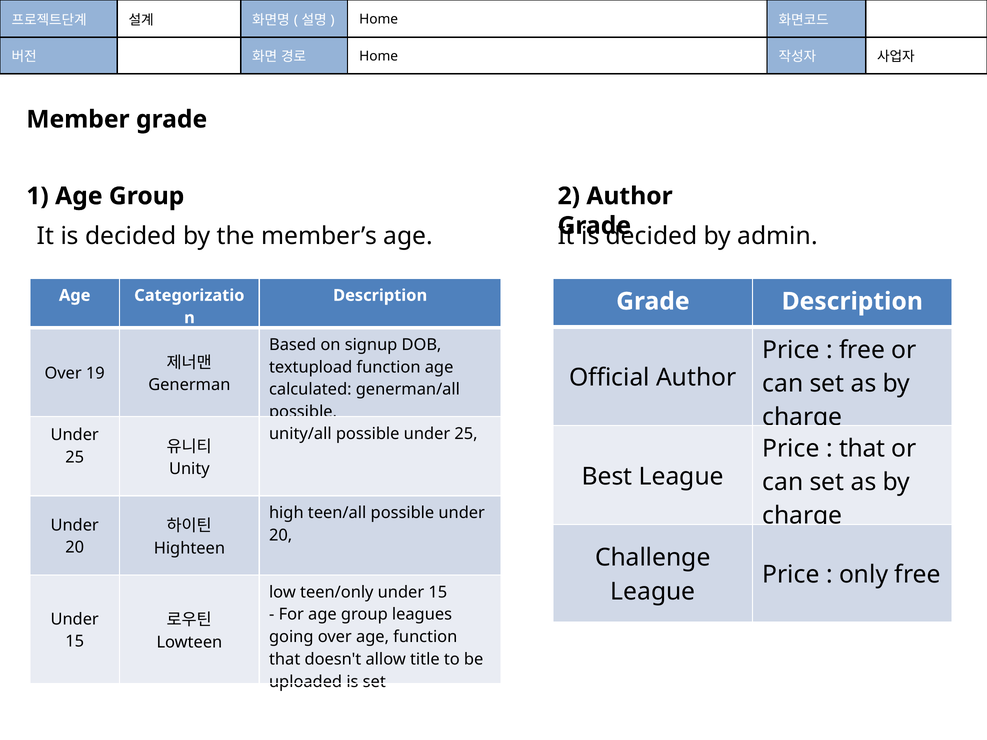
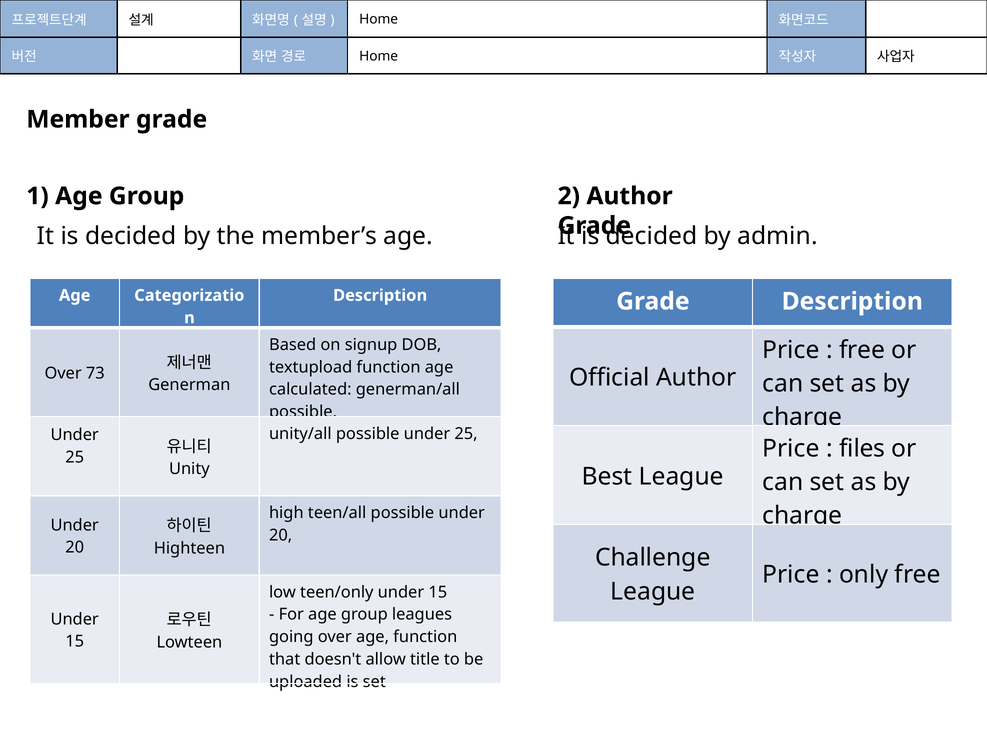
19: 19 -> 73 (95, 373)
that: that -> files (862, 449)
